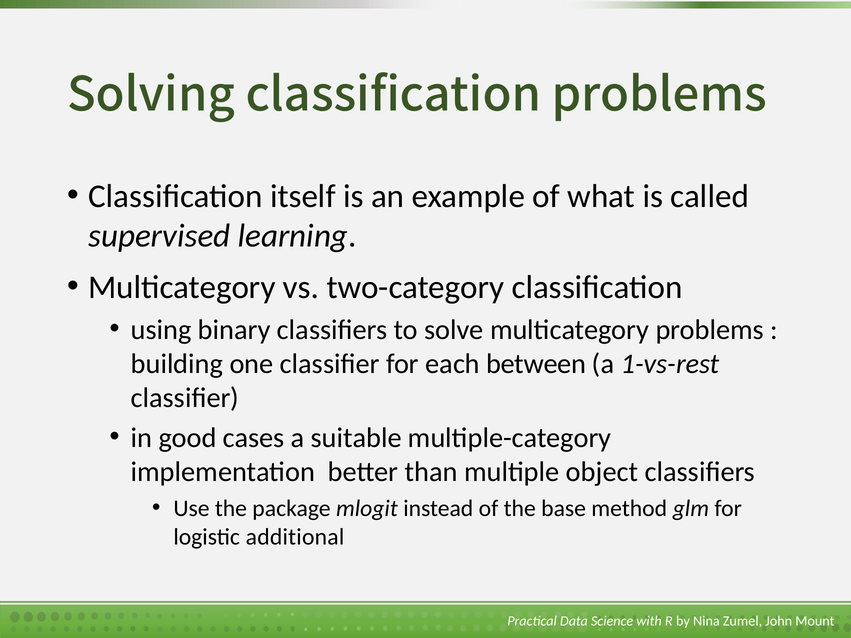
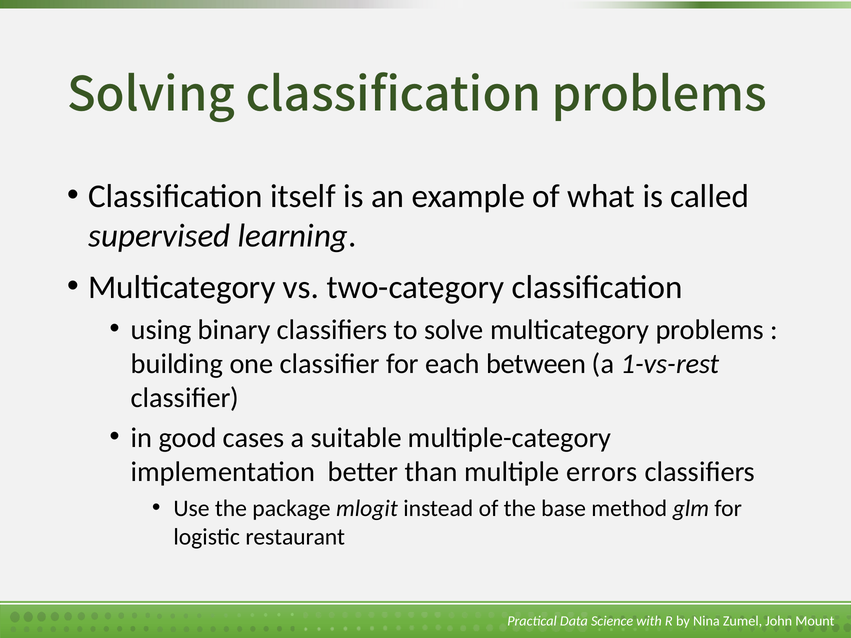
object: object -> errors (602, 472)
additional: additional -> restaurant (295, 537)
